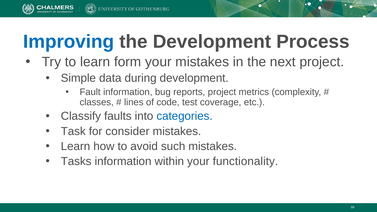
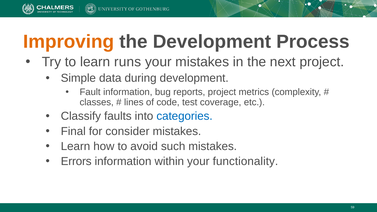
Improving colour: blue -> orange (69, 42)
form: form -> runs (128, 62)
Task: Task -> Final (73, 131)
Tasks: Tasks -> Errors (76, 161)
